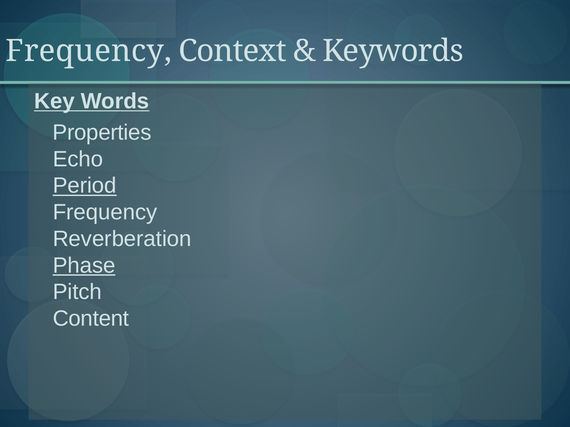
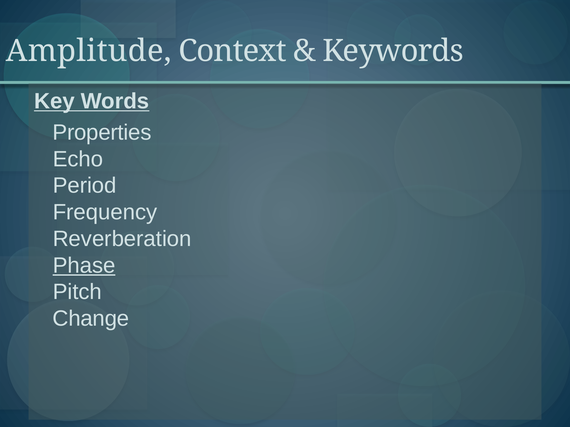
Frequency: Frequency -> Amplitude (89, 51)
Period underline: present -> none (85, 186)
Content: Content -> Change (91, 319)
